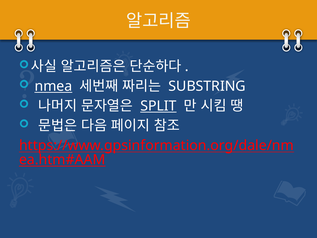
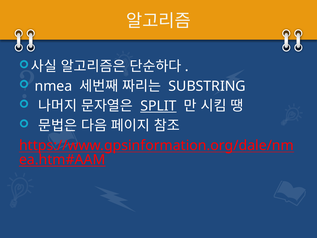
nmea underline: present -> none (53, 86)
